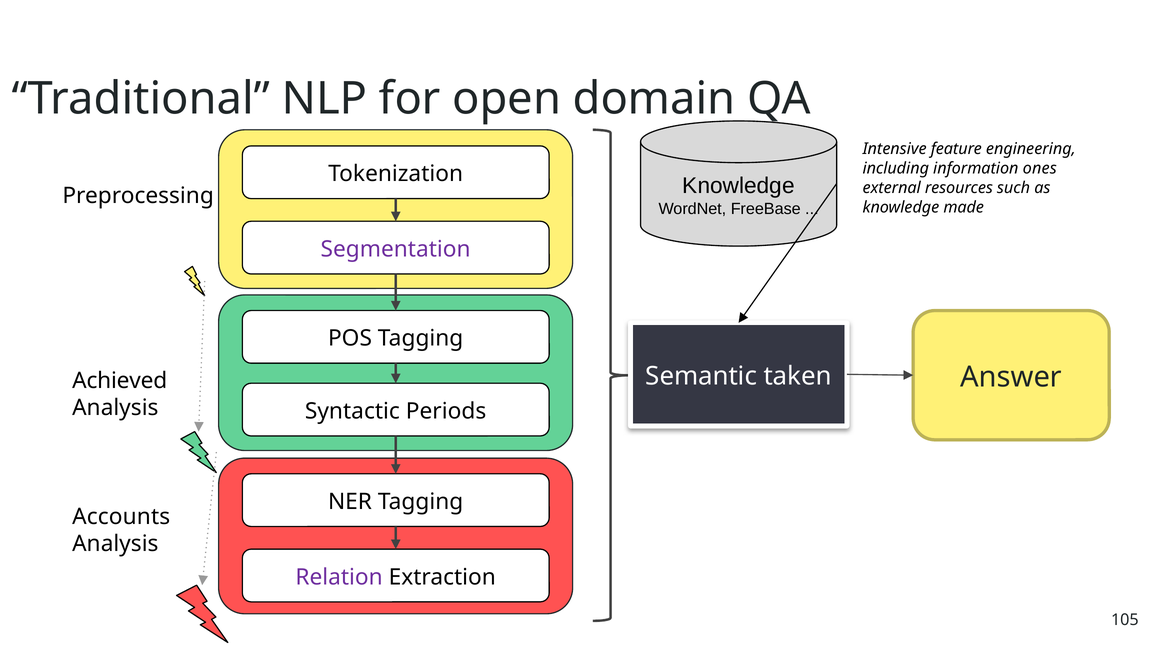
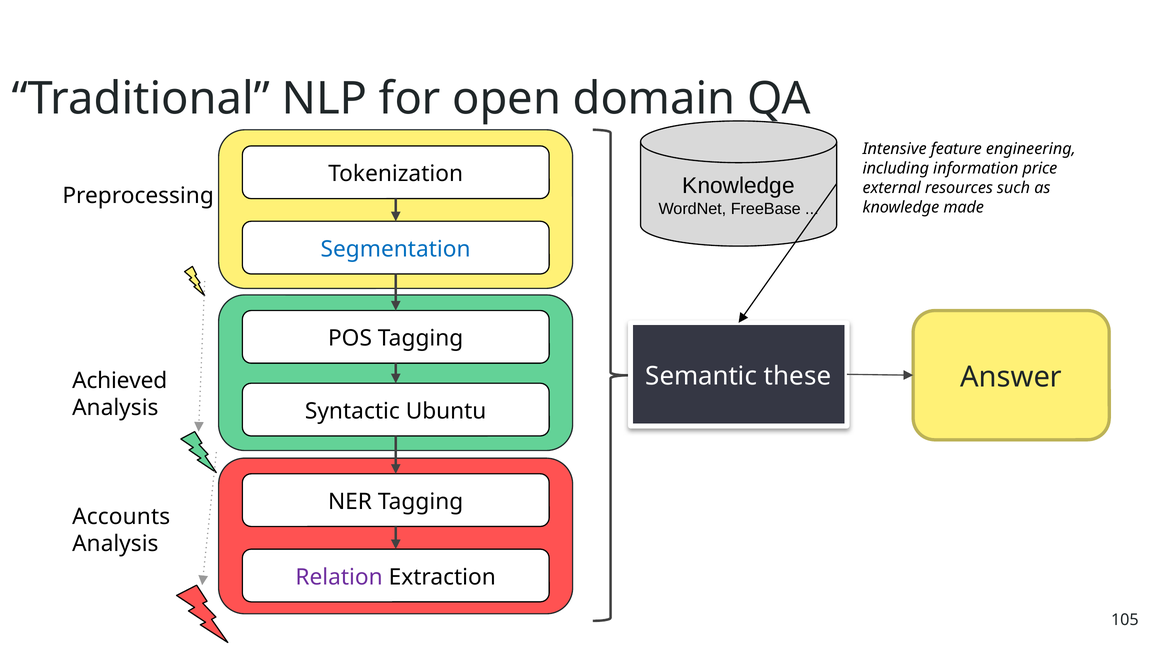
ones: ones -> price (1040, 168)
Segmentation colour: purple -> blue (396, 249)
taken: taken -> these (797, 376)
Periods: Periods -> Ubuntu (446, 411)
